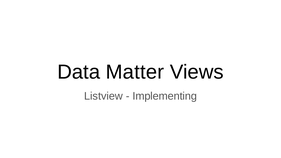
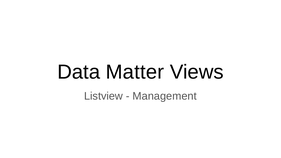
Implementing: Implementing -> Management (165, 96)
